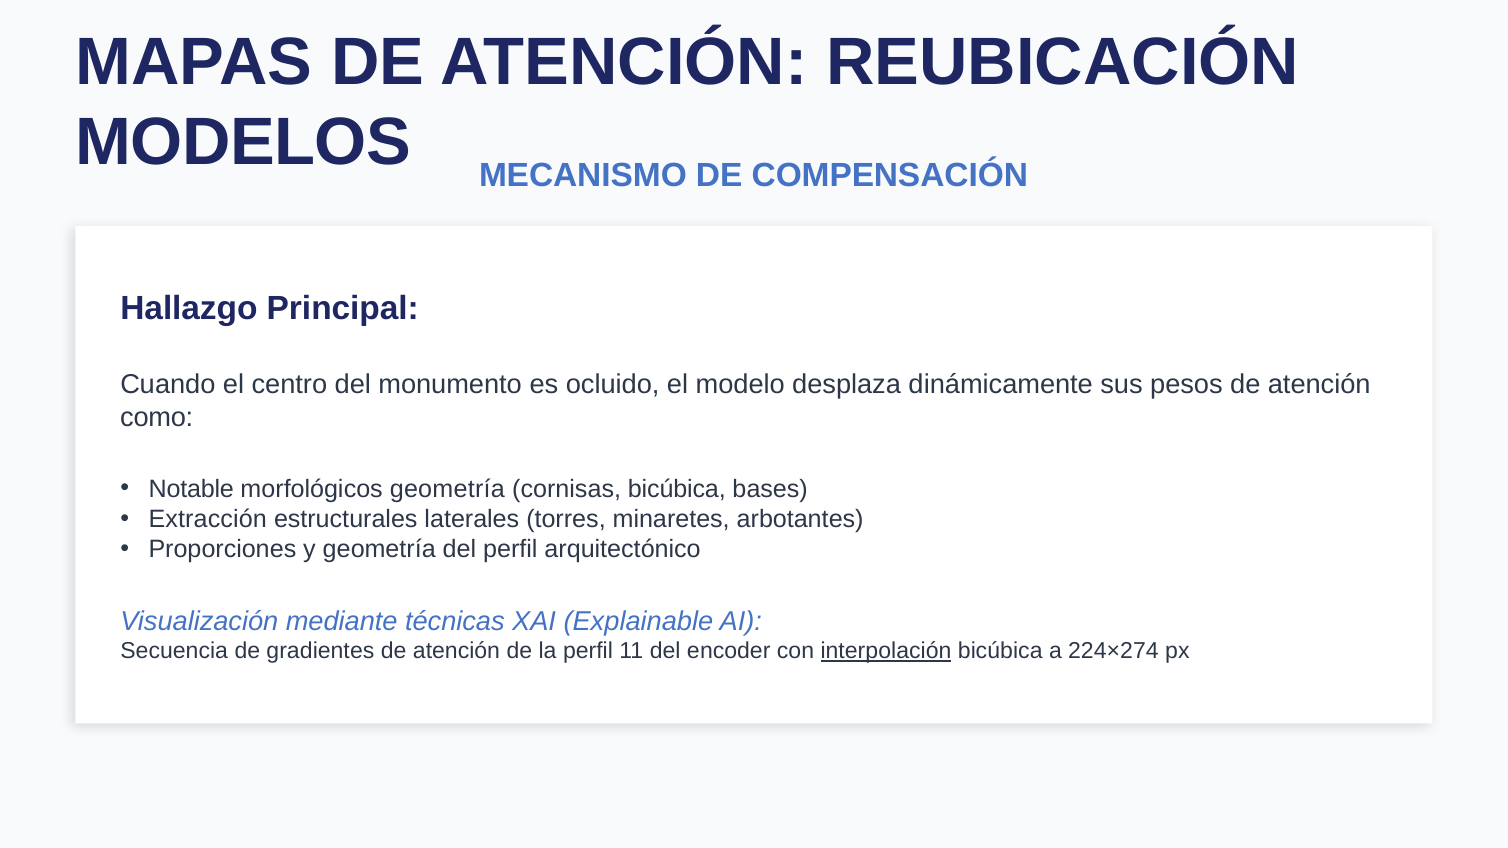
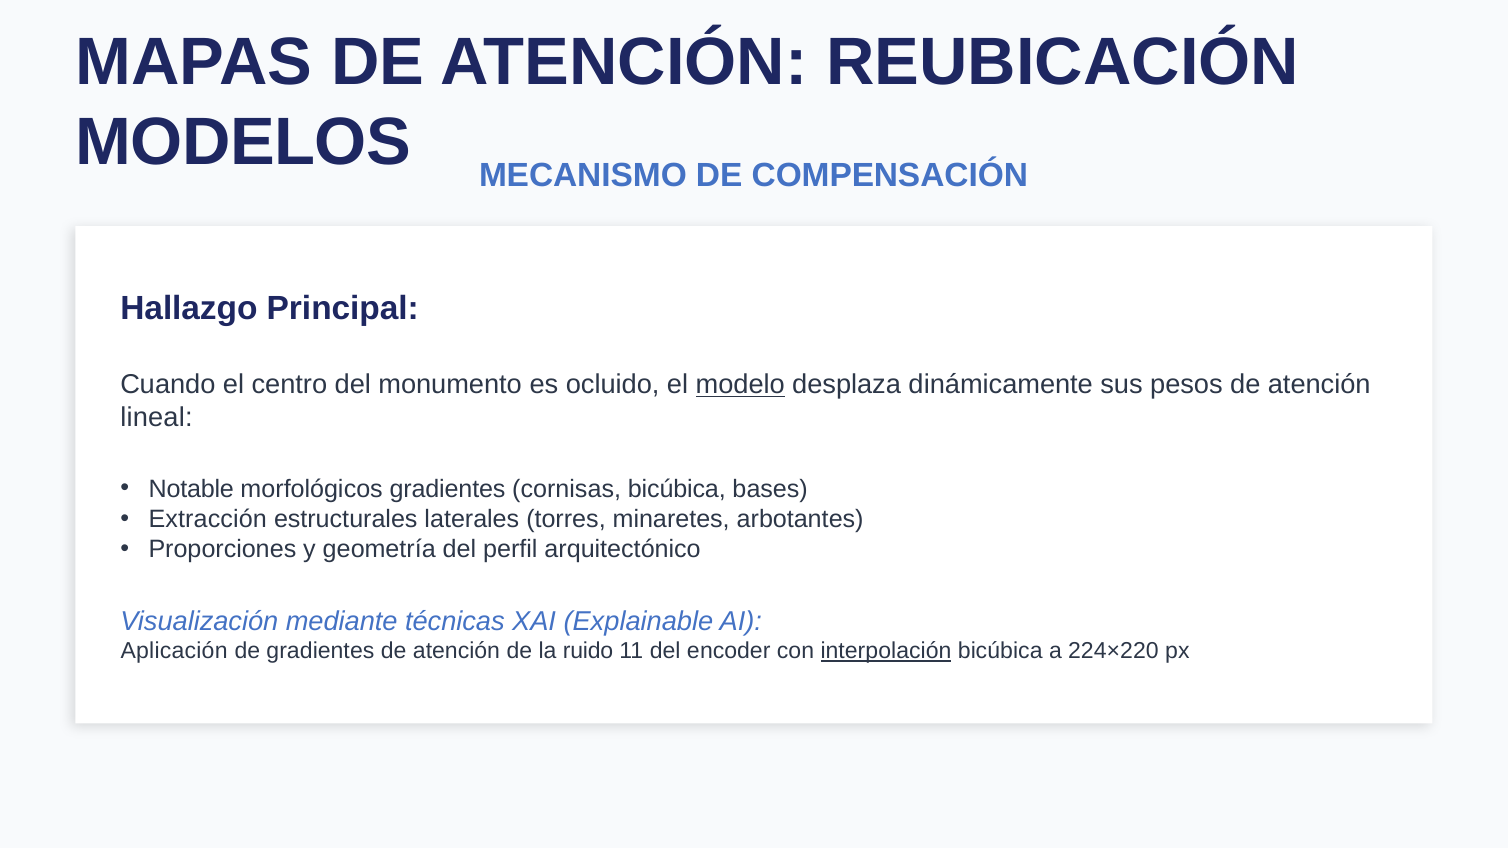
modelo underline: none -> present (740, 385)
como: como -> lineal (156, 418)
morfológicos geometría: geometría -> gradientes (448, 489)
Secuencia: Secuencia -> Aplicación (174, 651)
la perfil: perfil -> ruido (588, 651)
224×274: 224×274 -> 224×220 (1113, 651)
